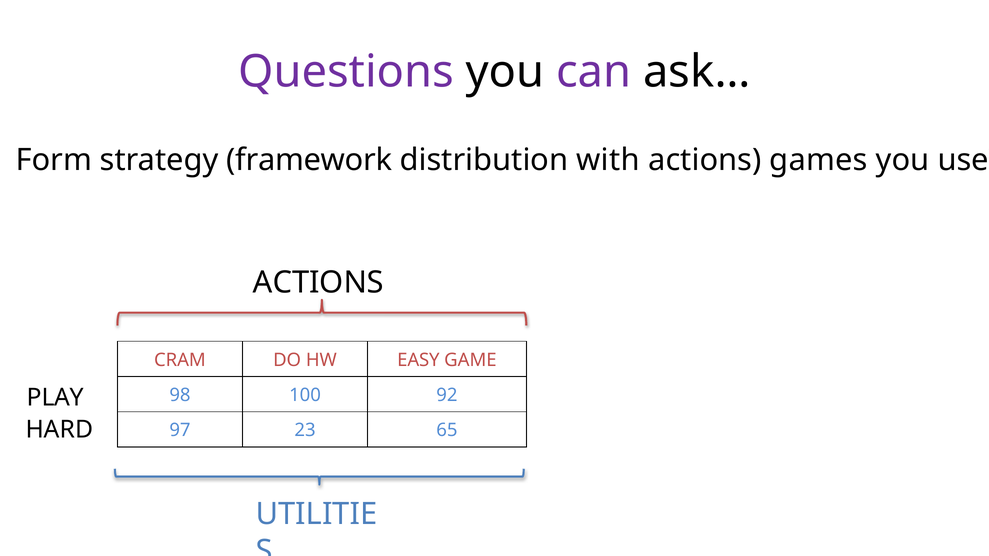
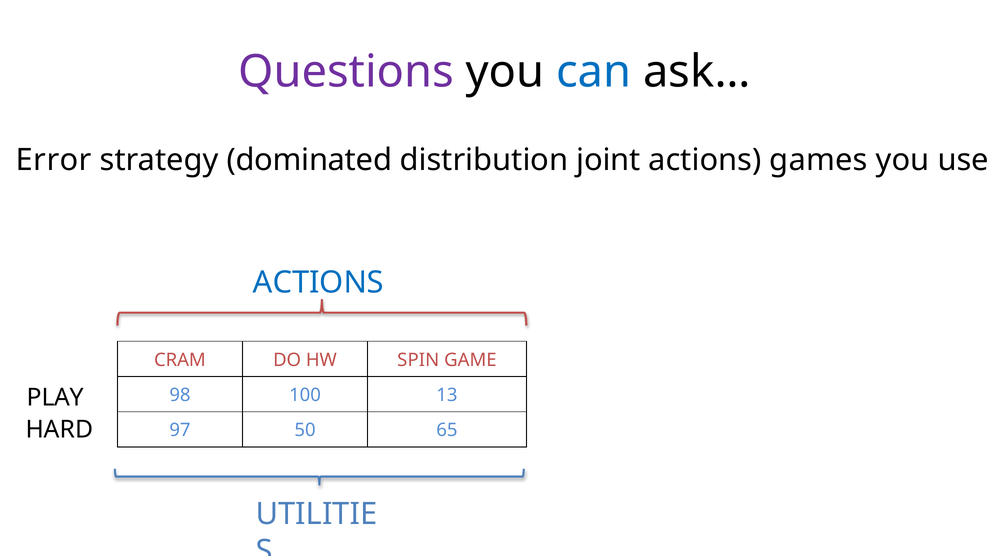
can colour: purple -> blue (594, 72)
Form: Form -> Error (54, 160)
framework: framework -> dominated (309, 160)
with: with -> joint (608, 160)
ACTIONS colour: black -> blue (318, 283)
EASY: EASY -> SPIN (418, 360)
92: 92 -> 13 (447, 395)
23: 23 -> 50 (305, 431)
